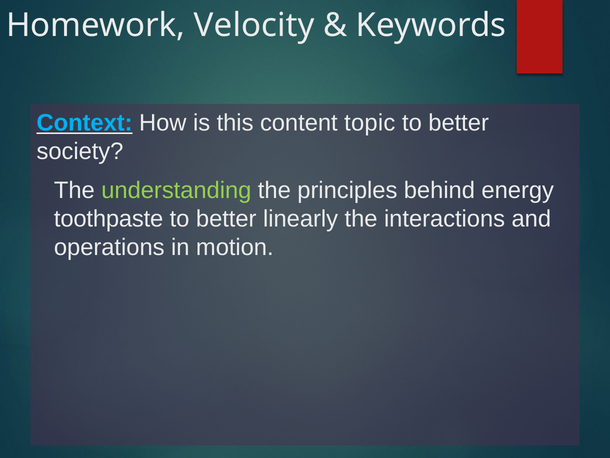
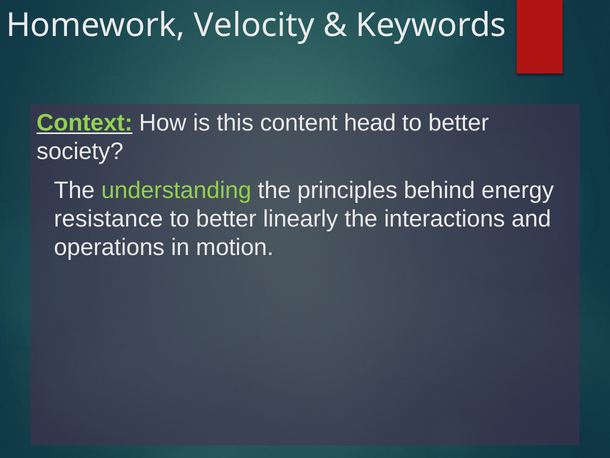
Context colour: light blue -> light green (85, 123)
topic: topic -> head (370, 123)
toothpaste: toothpaste -> resistance (109, 218)
